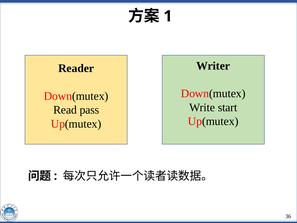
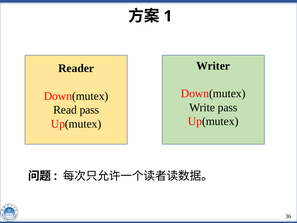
Write start: start -> pass (228, 107)
